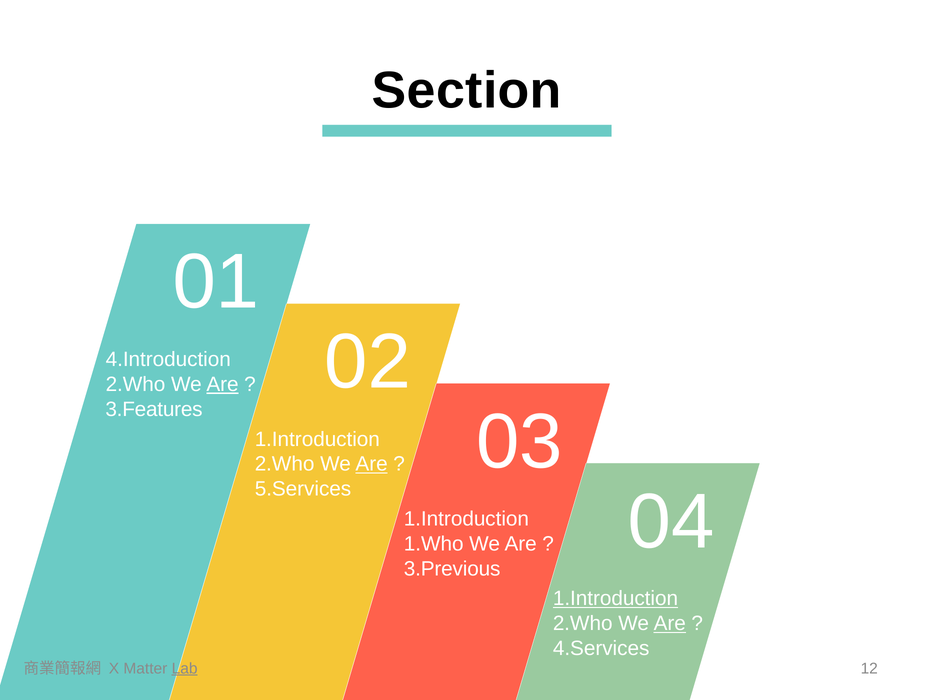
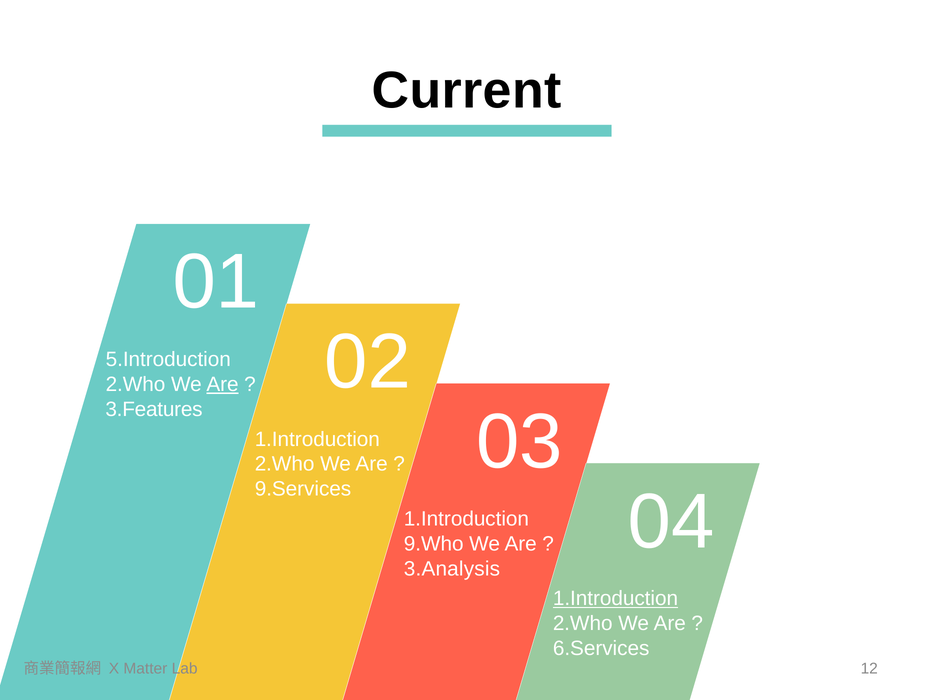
Section: Section -> Current (467, 91)
4.Introduction: 4.Introduction -> 5.Introduction (168, 360)
Are underline: present -> none (372, 464)
5.Services: 5.Services -> 9.Services (303, 489)
1.Who: 1.Who -> 9.Who (434, 544)
3.Previous: 3.Previous -> 3.Analysis (452, 569)
Are underline: present -> none (670, 624)
4.Services: 4.Services -> 6.Services (601, 649)
Lab underline: present -> none (185, 669)
